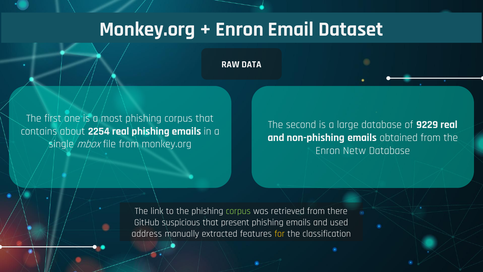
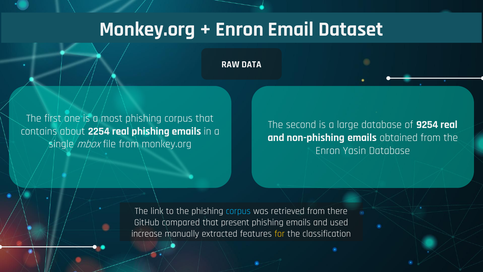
9229: 9229 -> 9254 (427, 125)
Netw: Netw -> Yasin (354, 150)
corpus colour: light green -> light blue (238, 211)
suspicious: suspicious -> compared (181, 222)
address: address -> increase (147, 233)
